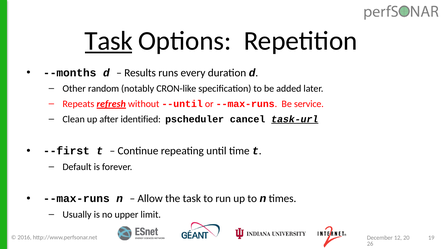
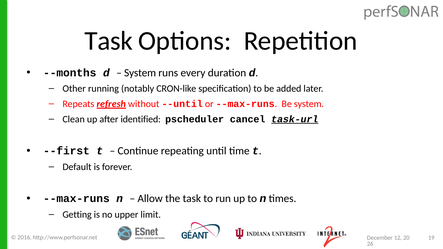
Task underline: present -> none (109, 41)
Results: Results -> System (140, 73)
random: random -> running (103, 89)
Be service: service -> system (309, 104)
Usually: Usually -> Getting (77, 215)
